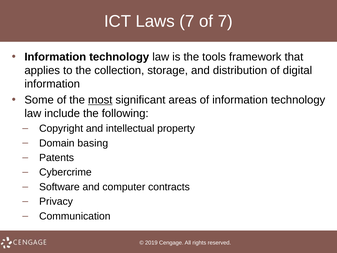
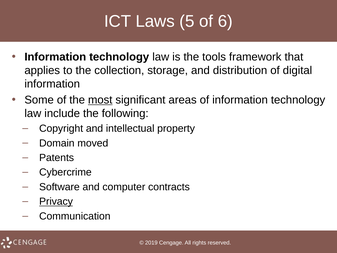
Laws 7: 7 -> 5 (187, 21)
of 7: 7 -> 6 (225, 21)
basing: basing -> moved (93, 143)
Privacy underline: none -> present (56, 201)
